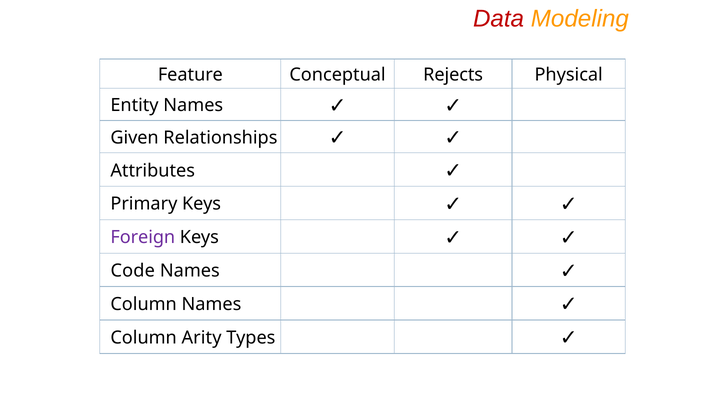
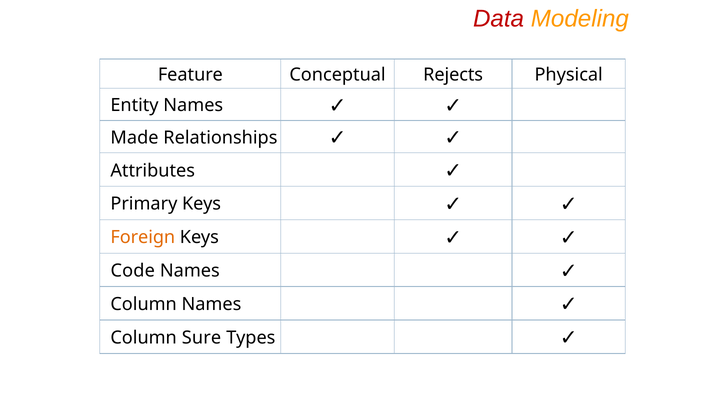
Given: Given -> Made (134, 138)
Foreign colour: purple -> orange (143, 237)
Arity: Arity -> Sure (201, 338)
